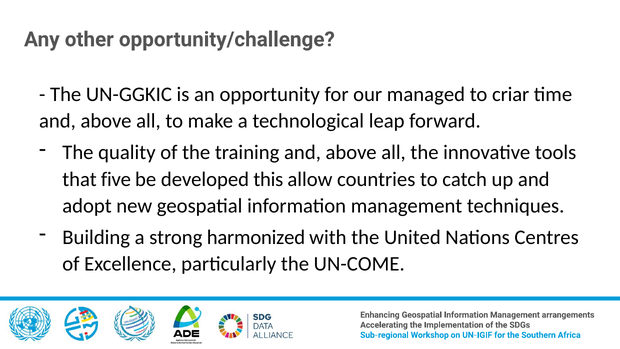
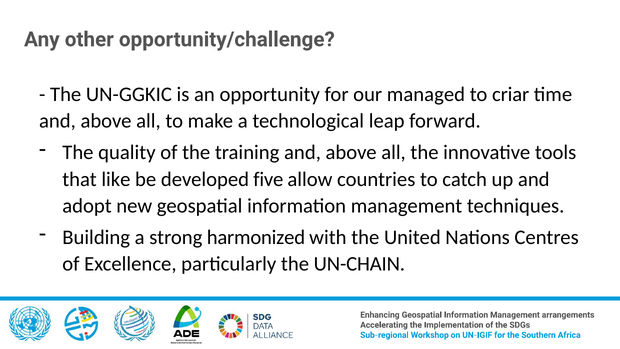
five: five -> like (116, 179)
this: this -> five (268, 179)
UN-COME: UN-COME -> UN-CHAIN (359, 264)
